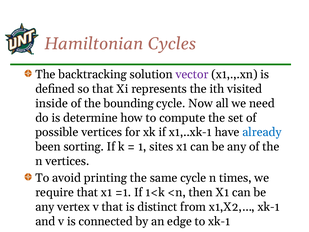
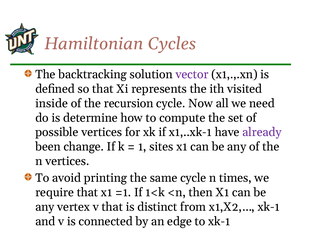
bounding: bounding -> recursion (129, 103)
already colour: blue -> purple (262, 132)
sorting: sorting -> change (84, 147)
